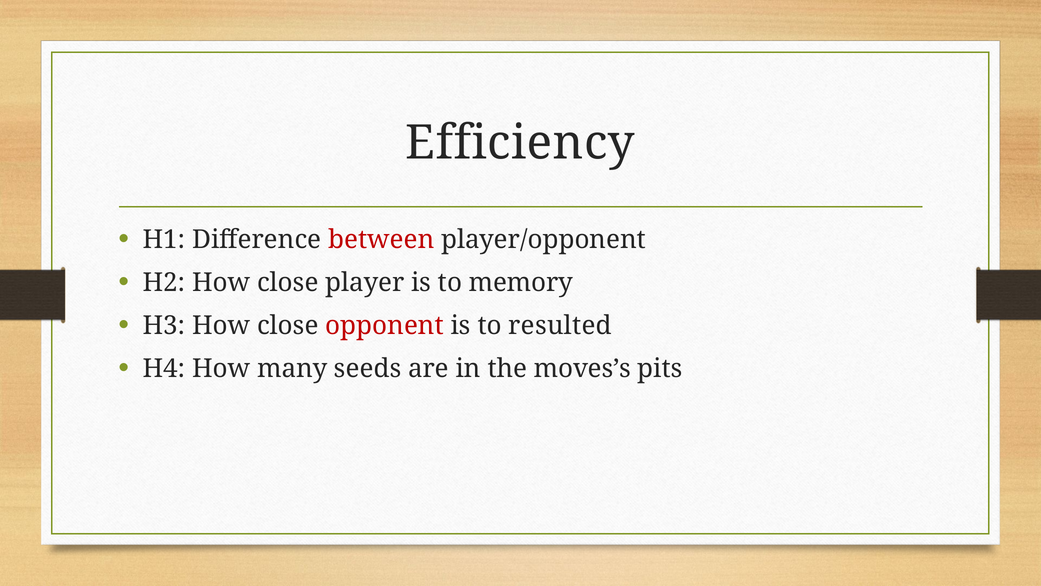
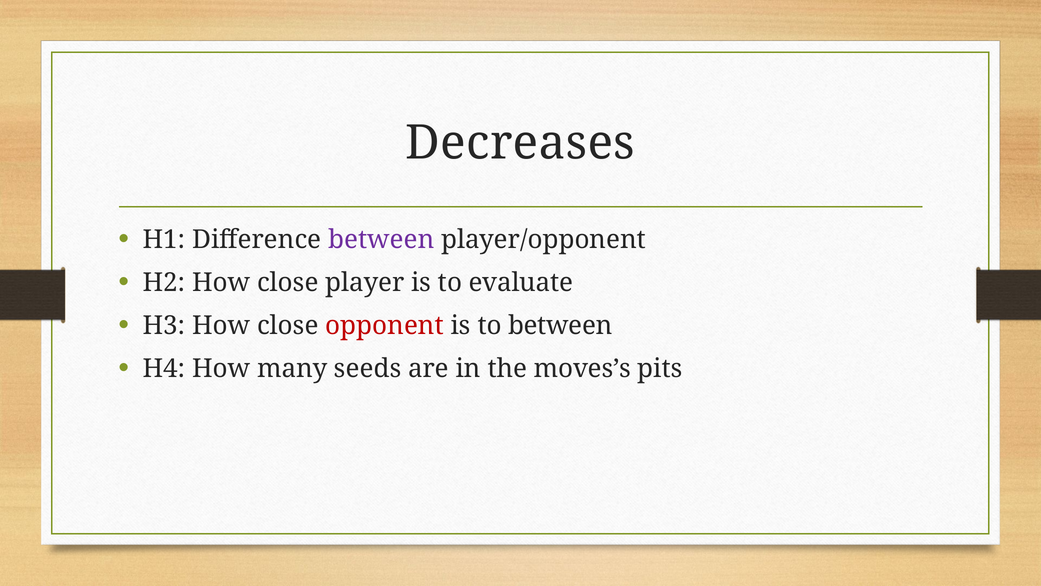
Efficiency: Efficiency -> Decreases (520, 143)
between colour: red -> purple (381, 240)
memory: memory -> evaluate (521, 283)
to resulted: resulted -> between (560, 326)
